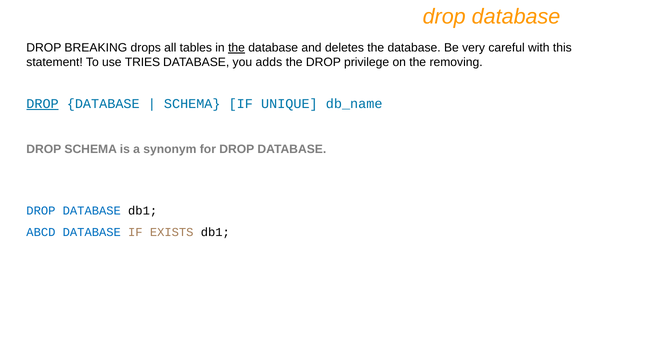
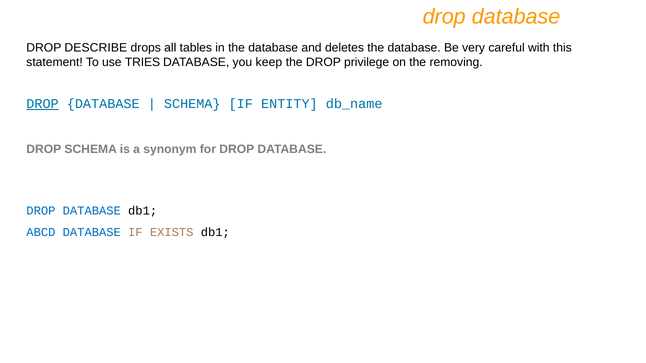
BREAKING: BREAKING -> DESCRIBE (96, 48)
the underline: present -> none (237, 48)
adds: adds -> keep (269, 62)
UNIQUE: UNIQUE -> ENTITY (289, 104)
